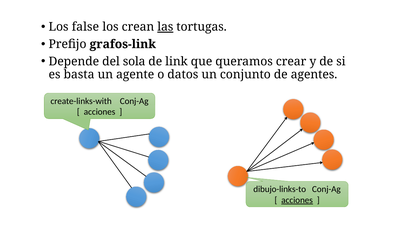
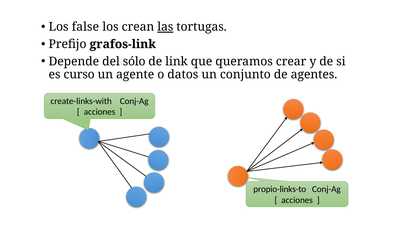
sola: sola -> sólo (134, 61)
basta: basta -> curso (79, 74)
dibujo-links-to: dibujo-links-to -> propio-links-to (280, 189)
acciones underline: present -> none (297, 200)
